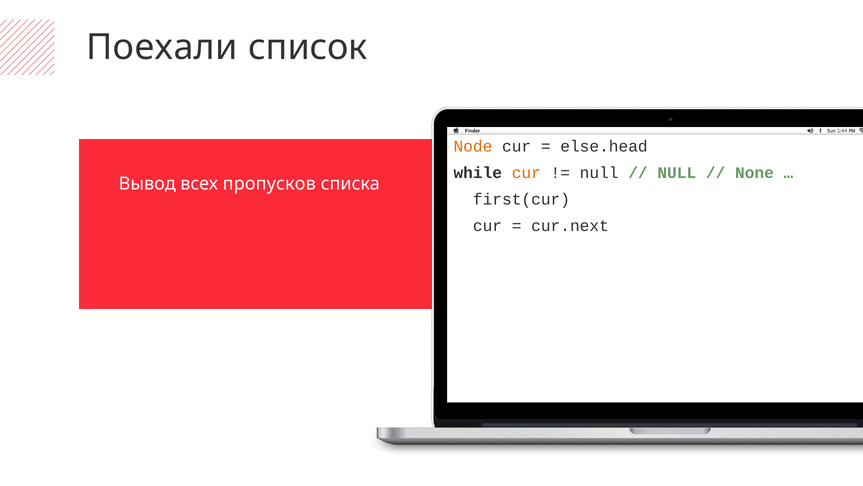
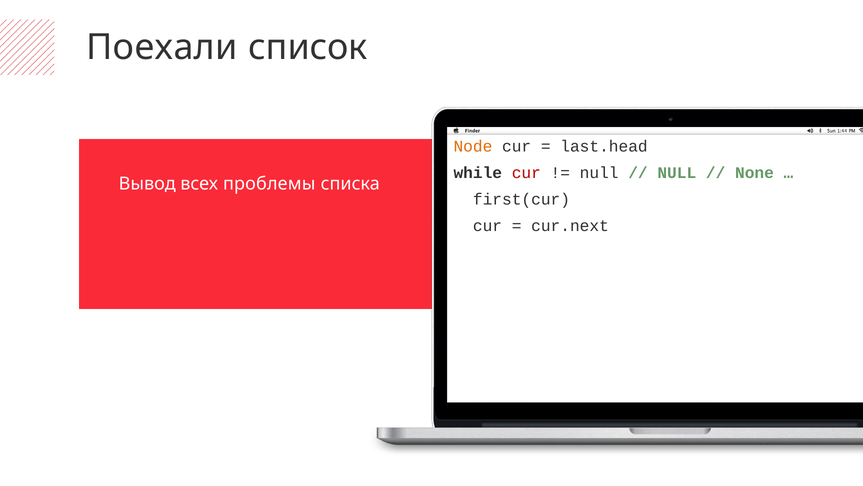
else.head: else.head -> last.head (604, 146)
cur colour: orange -> red (526, 172)
пропусков: пропусков -> проблемы (269, 184)
